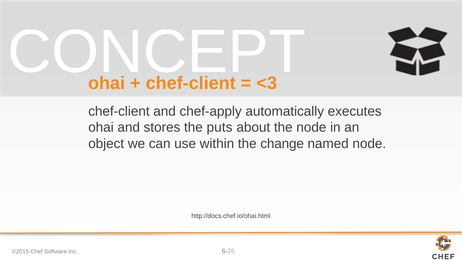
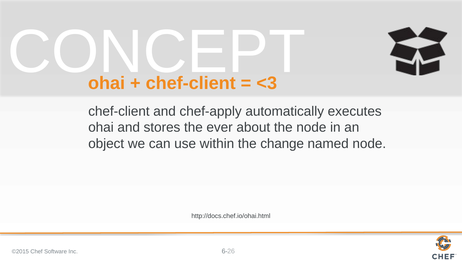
puts: puts -> ever (220, 127)
